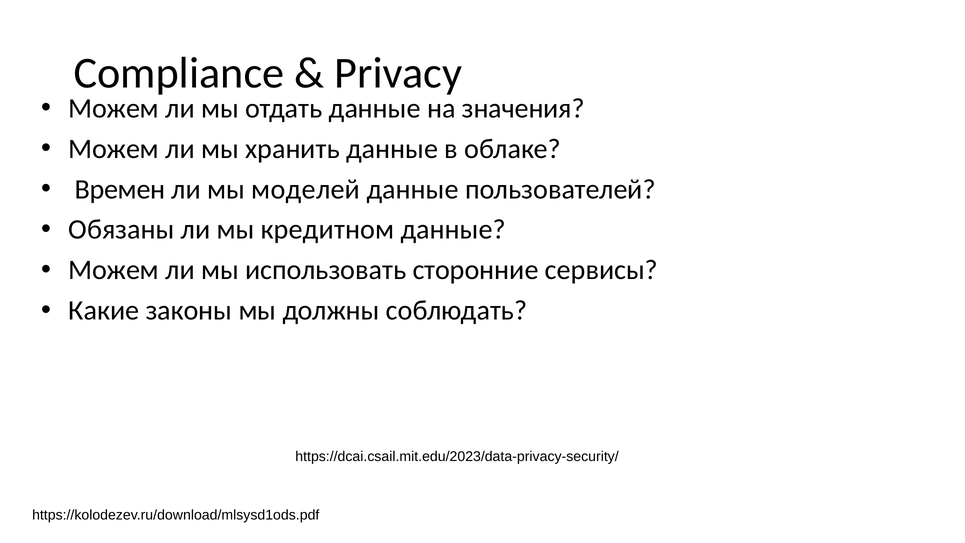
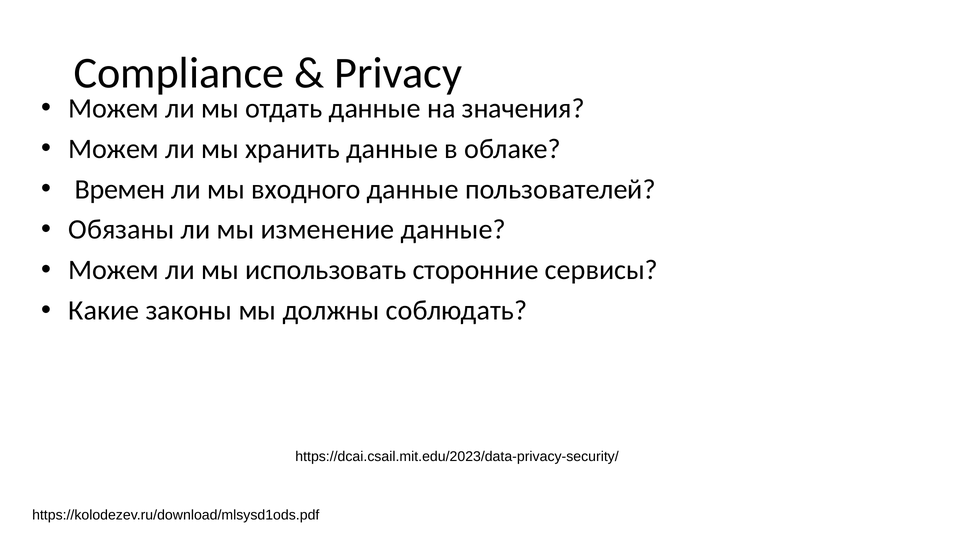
моделей: моделей -> входного (306, 189)
кредитном: кредитном -> изменение (328, 230)
